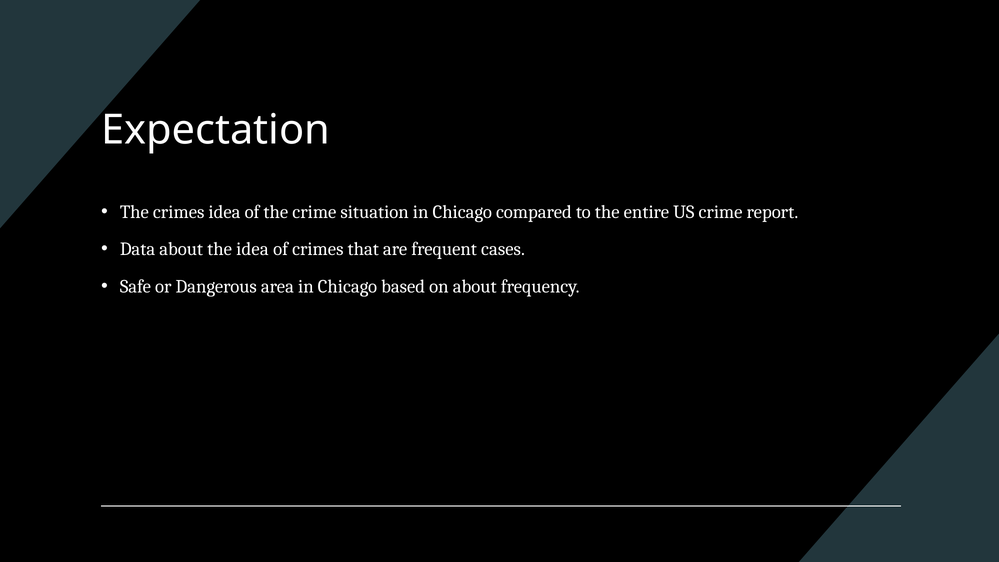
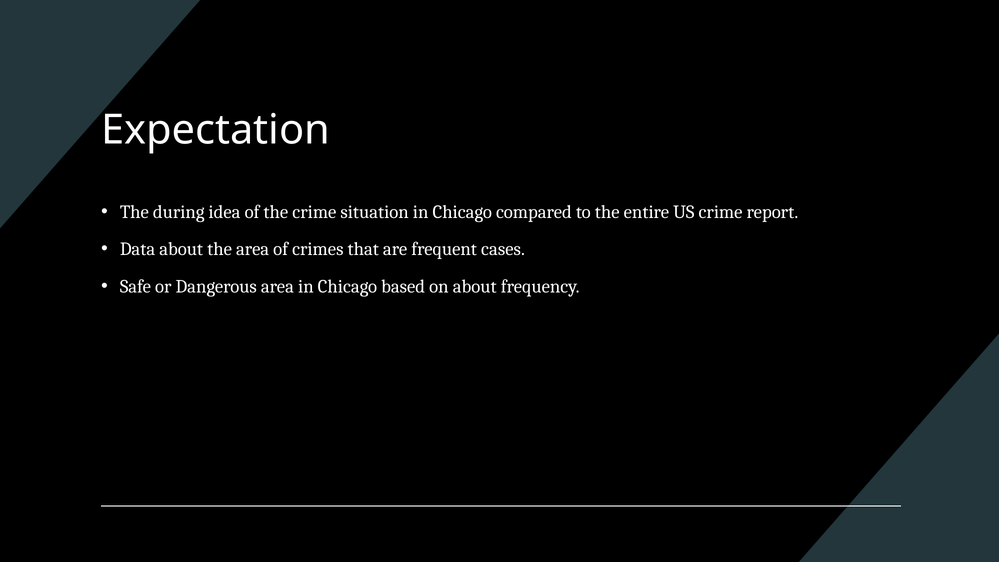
The crimes: crimes -> during (179, 212)
the idea: idea -> area (253, 249)
